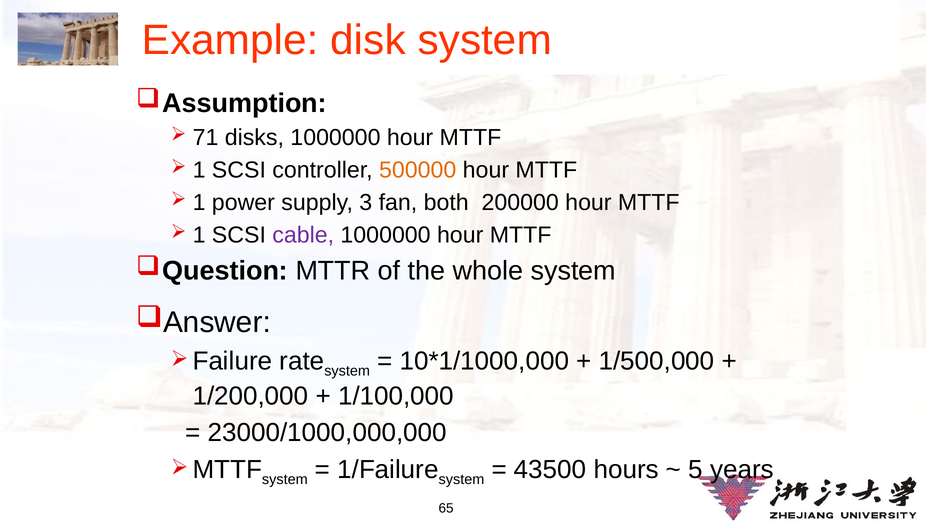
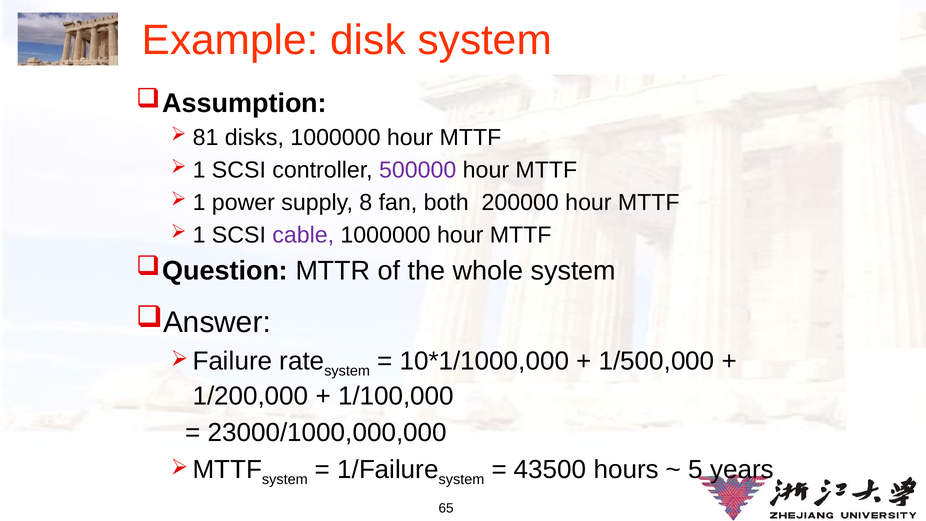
71: 71 -> 81 (206, 138)
500000 colour: orange -> purple (418, 170)
3: 3 -> 8 (366, 203)
